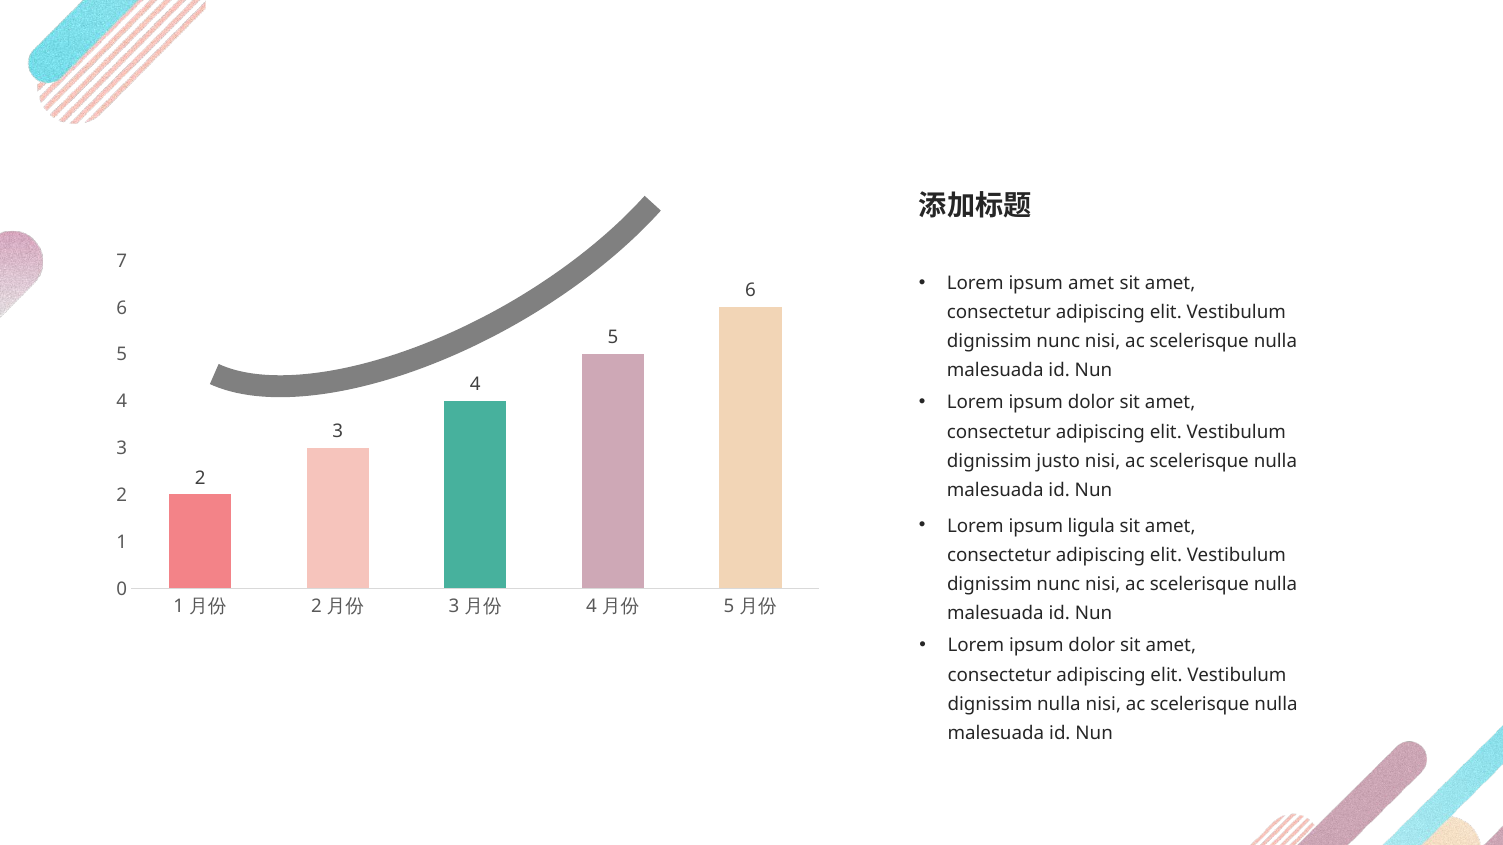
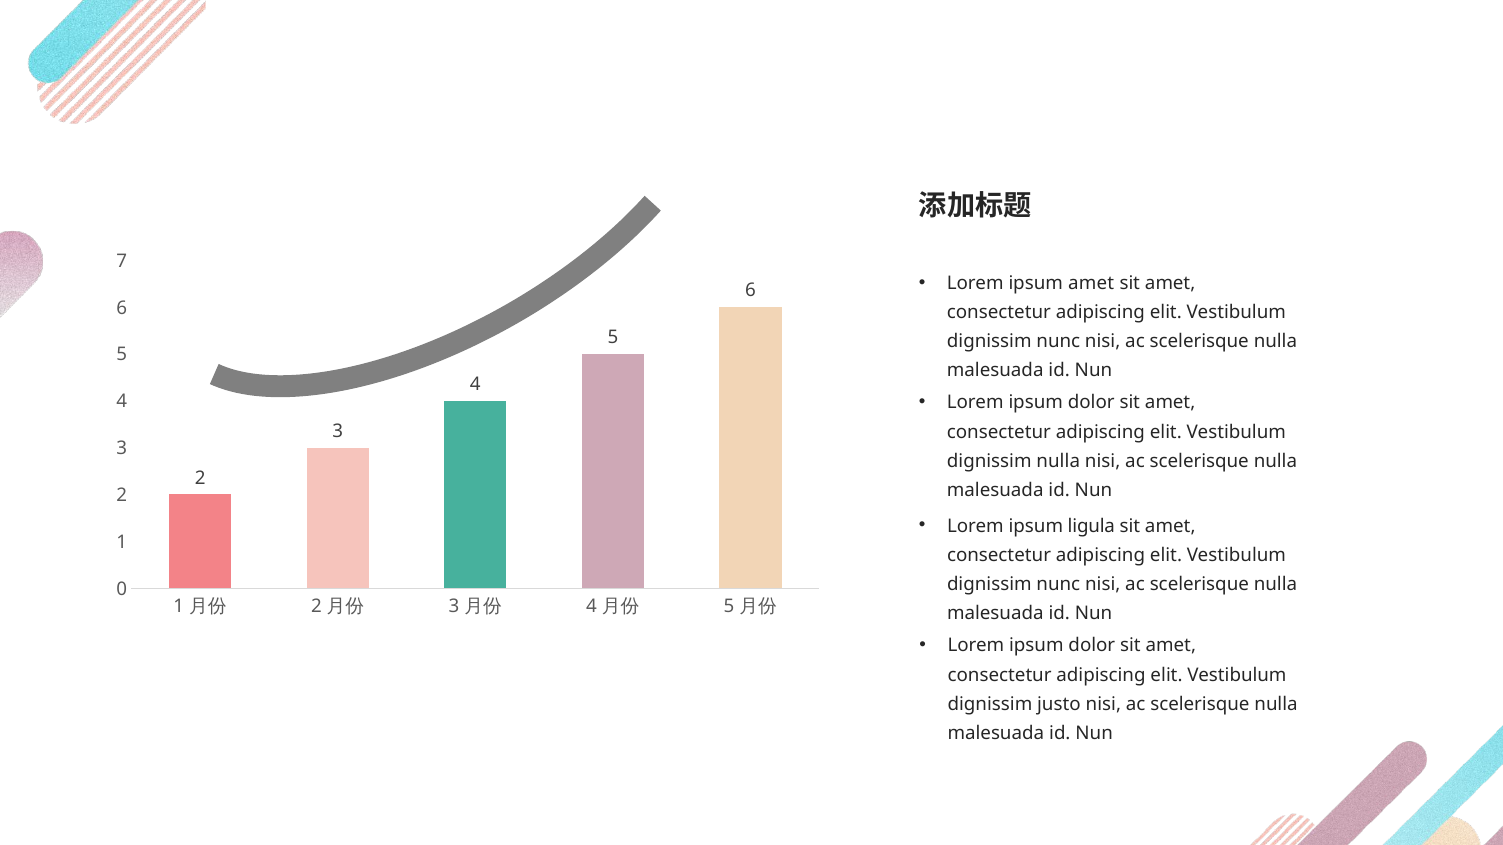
dignissim justo: justo -> nulla (1058, 461)
dignissim nulla: nulla -> justo (1059, 704)
